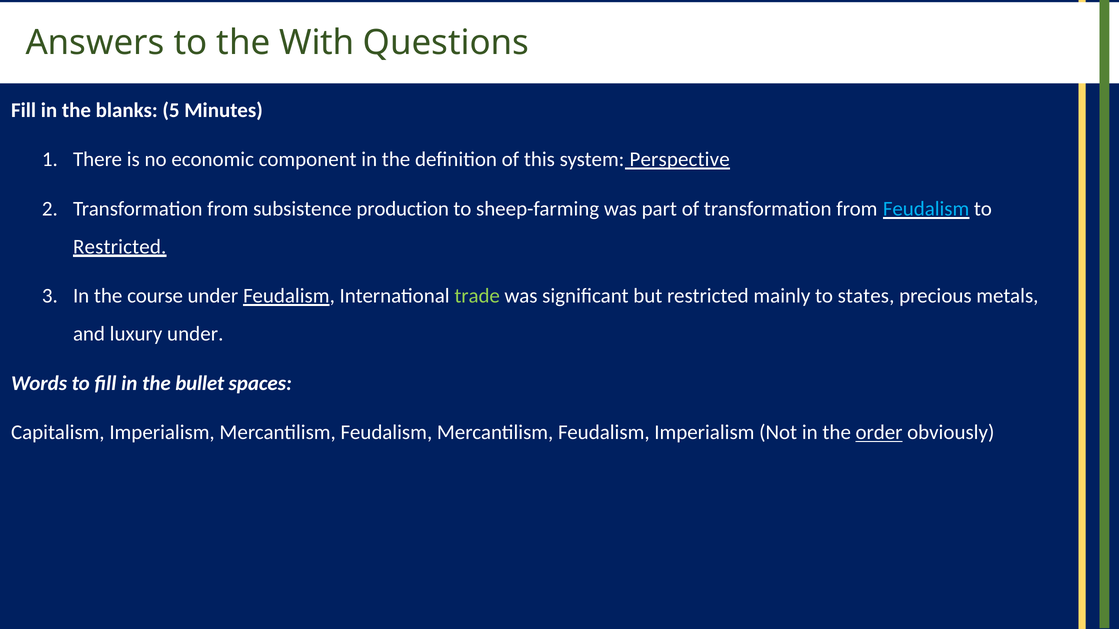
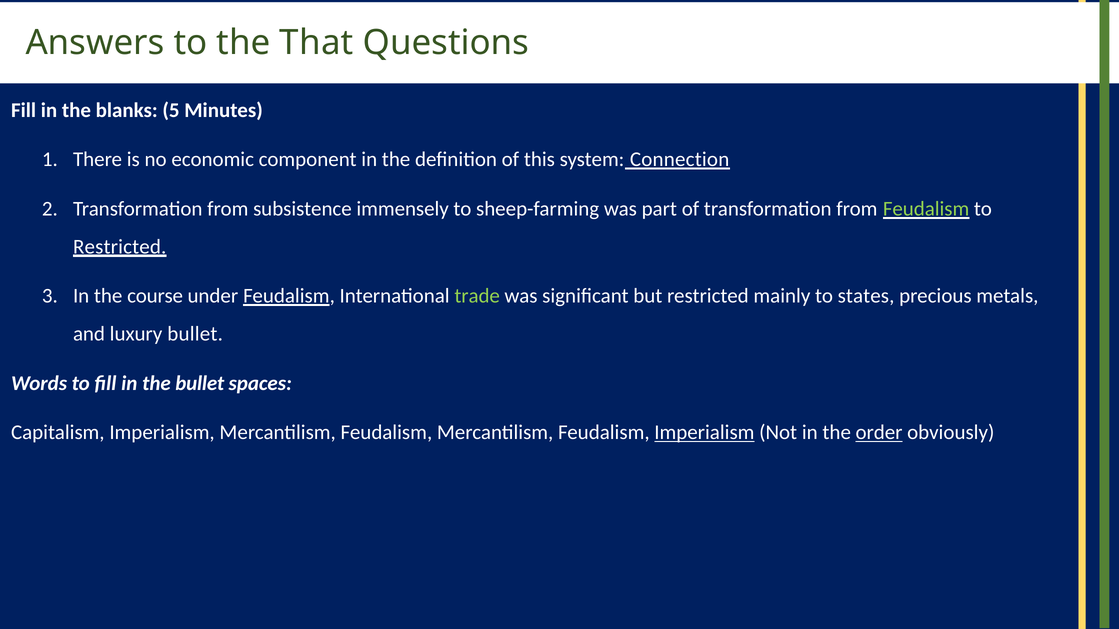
With: With -> That (316, 43)
Perspective: Perspective -> Connection (680, 160)
production: production -> immensely (403, 209)
Feudalism colour: light blue -> light green (926, 209)
luxury under: under -> bullet (195, 334)
Imperialism underline: none -> present (704, 433)
